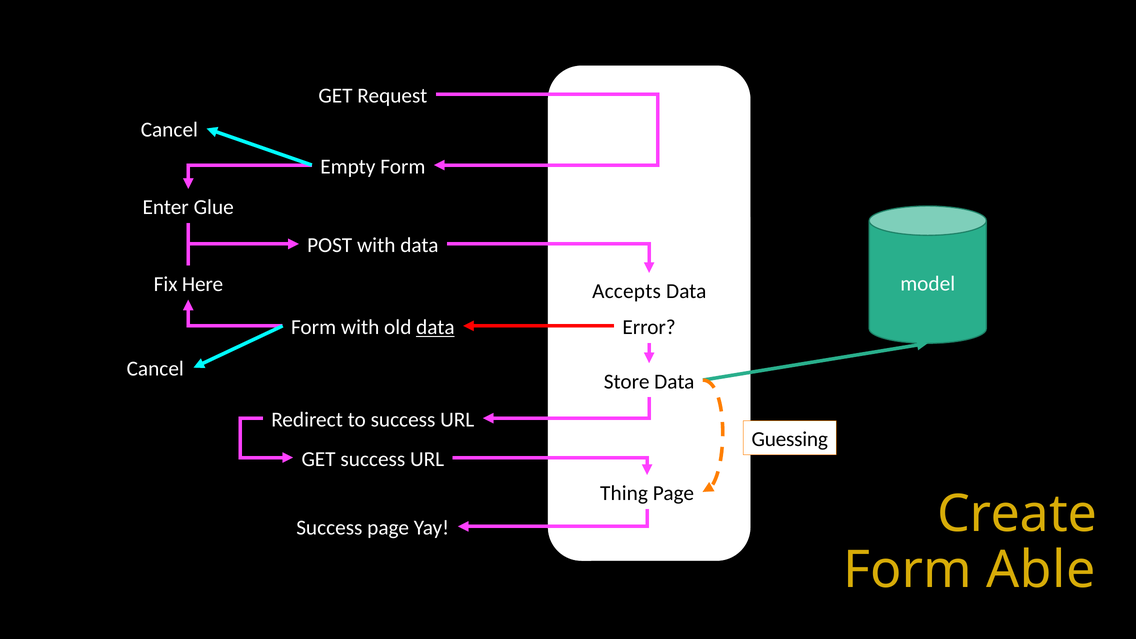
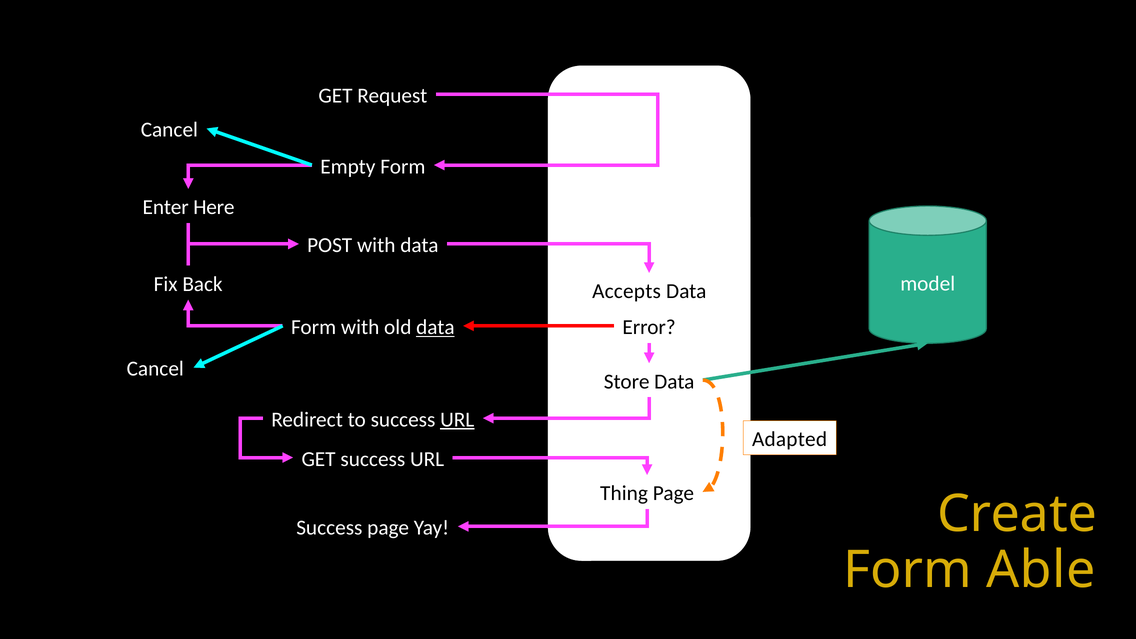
Glue: Glue -> Here (214, 207)
Here: Here -> Back (202, 284)
URL underline: none -> present (457, 420)
Guessing: Guessing -> Adapted (790, 439)
